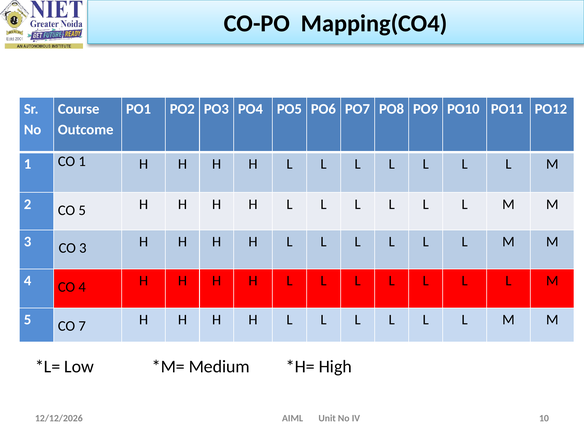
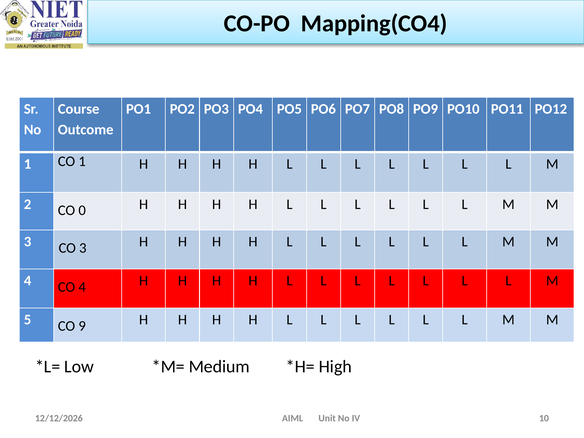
CO 5: 5 -> 0 (82, 210)
7: 7 -> 9 (82, 326)
